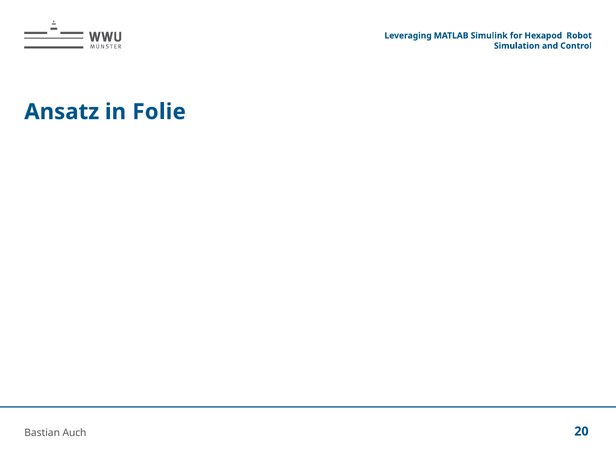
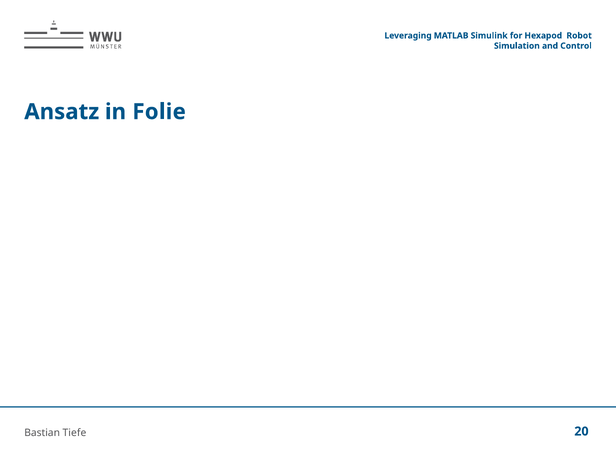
Auch: Auch -> Tiefe (74, 433)
